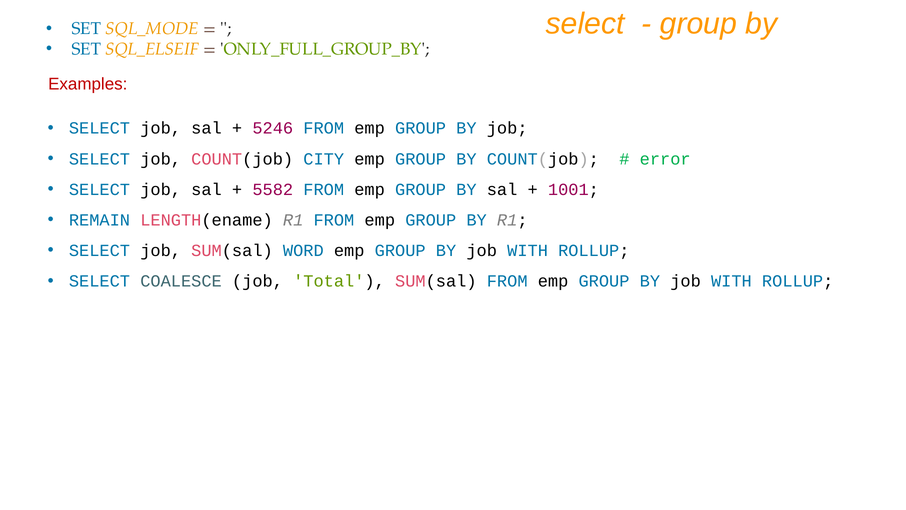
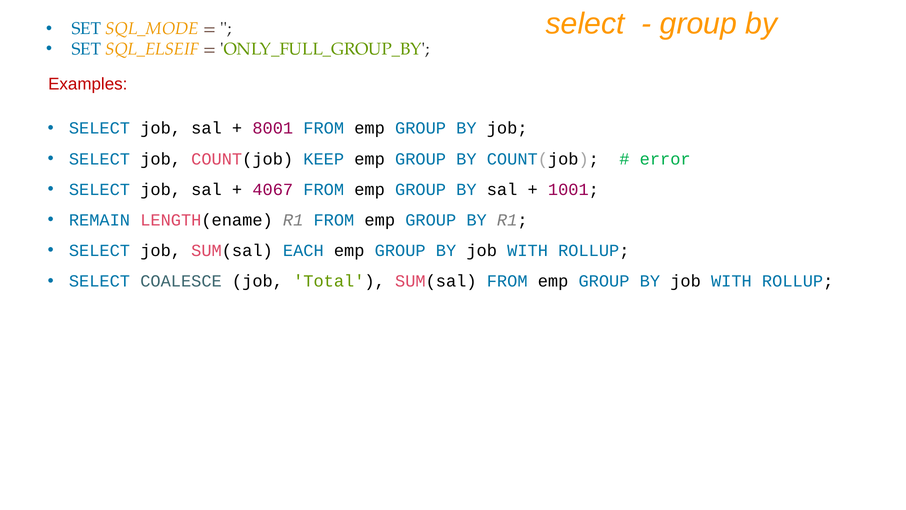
5246: 5246 -> 8001 (273, 128)
CITY: CITY -> KEEP (324, 159)
5582: 5582 -> 4067 (273, 189)
WORD: WORD -> EACH (303, 251)
